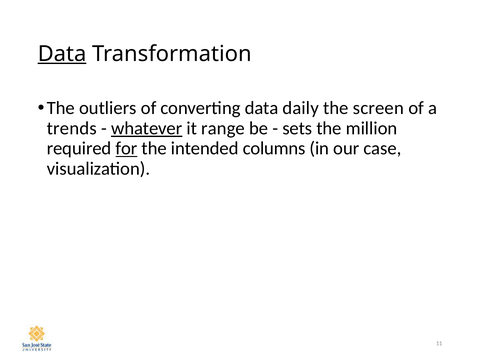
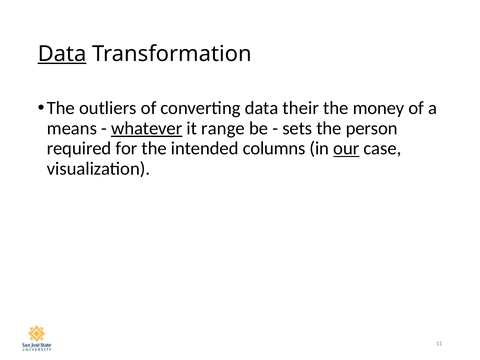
daily: daily -> their (301, 108)
screen: screen -> money (379, 108)
trends: trends -> means (72, 128)
million: million -> person (372, 128)
for underline: present -> none (127, 148)
our underline: none -> present (346, 148)
